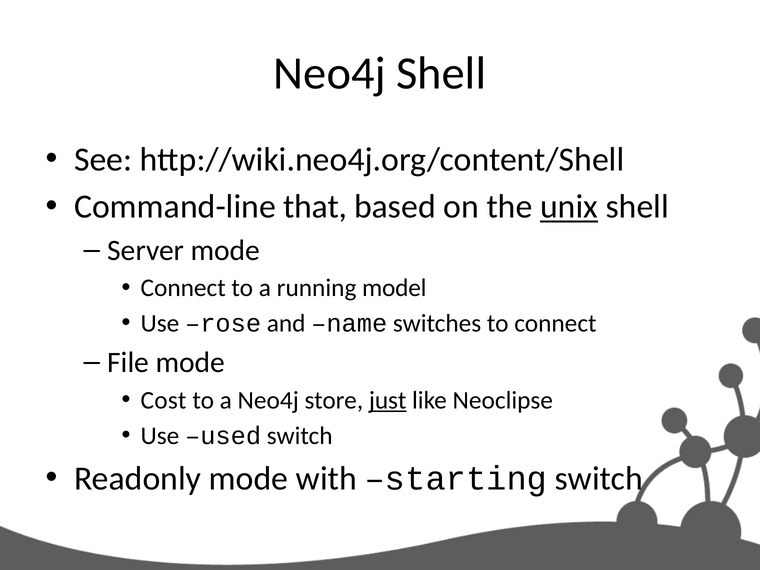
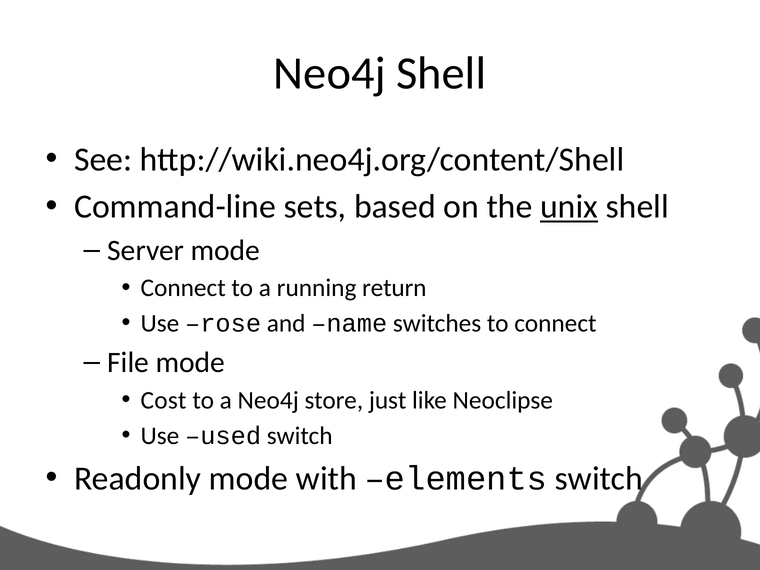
that: that -> sets (315, 207)
model: model -> return (394, 288)
just underline: present -> none (388, 400)
starting: starting -> elements (456, 479)
